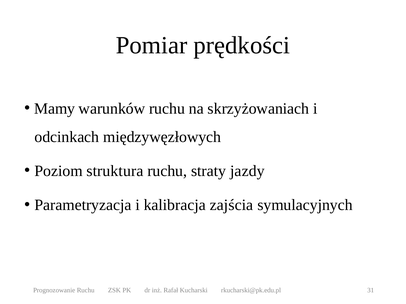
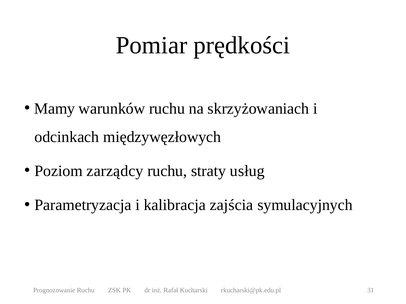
struktura: struktura -> zarządcy (115, 171)
jazdy: jazdy -> usług (247, 171)
